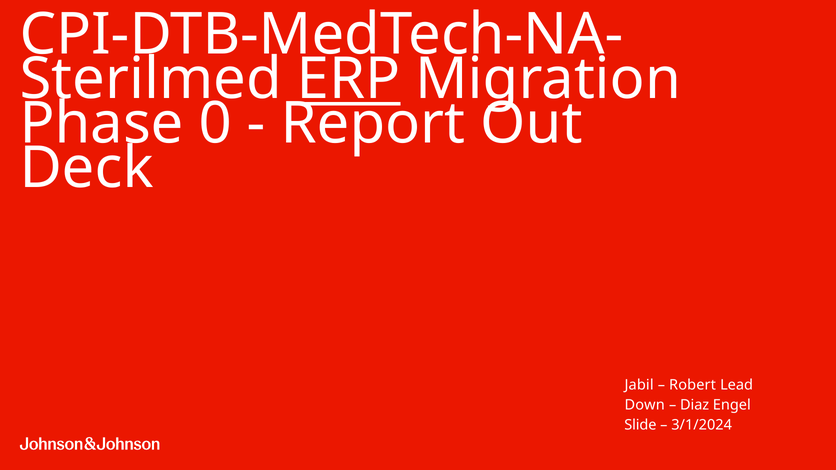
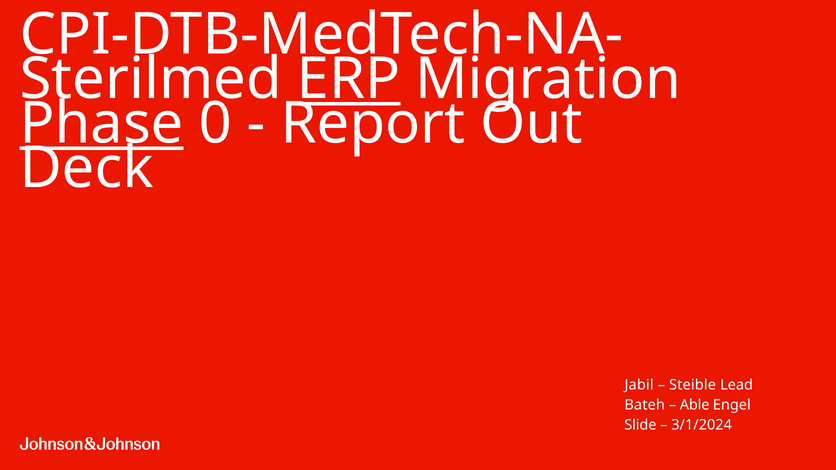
Phase underline: none -> present (102, 124)
Robert: Robert -> Steible (693, 385)
Down: Down -> Bateh (645, 405)
Diaz: Diaz -> Able (695, 405)
